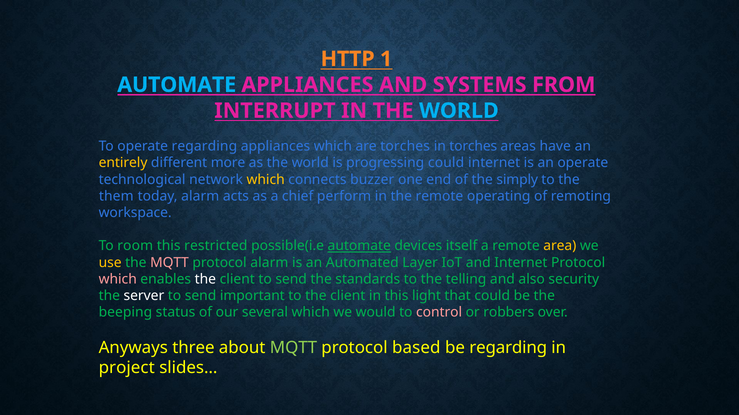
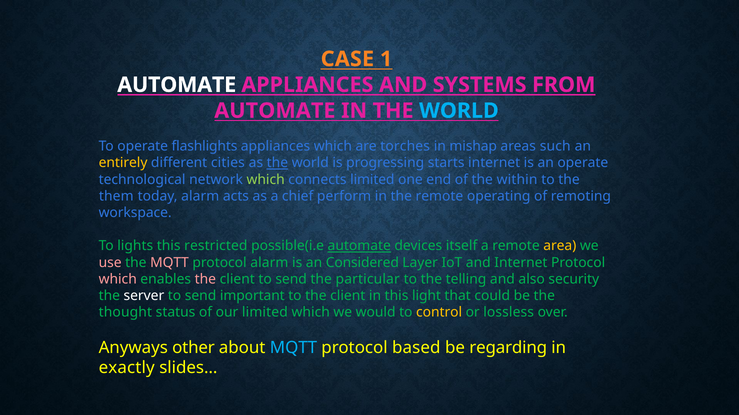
HTTP: HTTP -> CASE (347, 59)
AUTOMATE colour: light blue -> white (177, 85)
INTERRUPT: INTERRUPT -> AUTOMATE (275, 111)
operate regarding: regarding -> flashlights (205, 147)
in torches: torches -> mishap (473, 147)
have: have -> such (555, 147)
more: more -> cities (228, 163)
the underline: none -> present (277, 163)
progressing could: could -> starts (446, 163)
which colour: yellow -> light green (266, 180)
connects buzzer: buzzer -> limited (372, 180)
simply: simply -> within (517, 180)
room: room -> lights (135, 246)
use colour: yellow -> pink (110, 263)
Automated: Automated -> Considered (362, 263)
the colour: white -> pink (205, 280)
standards: standards -> particular (368, 280)
beeping: beeping -> thought (125, 313)
our several: several -> limited (265, 313)
control colour: pink -> yellow (439, 313)
robbers: robbers -> lossless (509, 313)
three: three -> other (193, 348)
MQTT colour: light green -> light blue (293, 348)
project: project -> exactly (127, 368)
